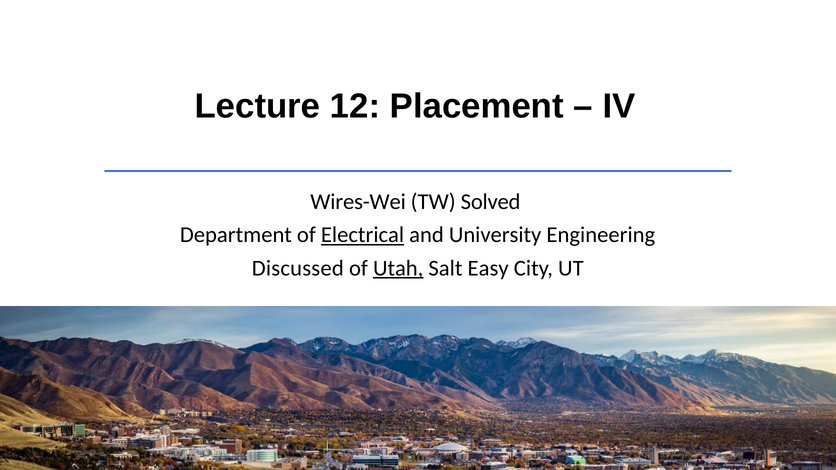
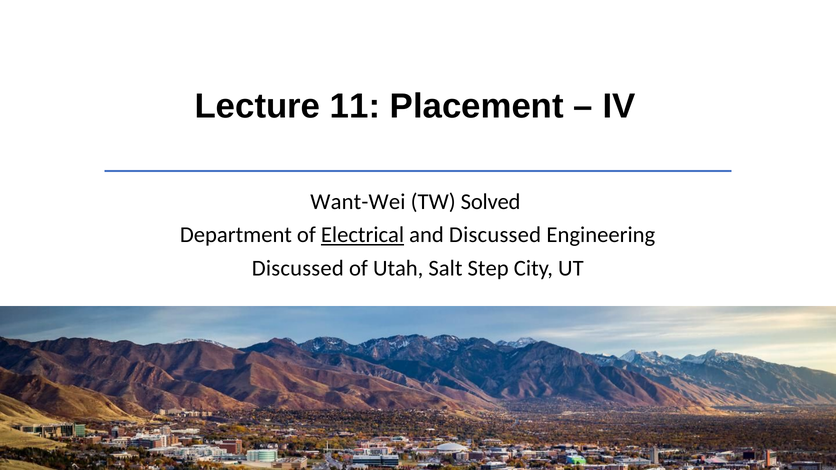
12: 12 -> 11 (355, 106)
Wires-Wei: Wires-Wei -> Want-Wei (358, 202)
and University: University -> Discussed (495, 235)
Utah underline: present -> none (398, 268)
Easy: Easy -> Step (488, 268)
